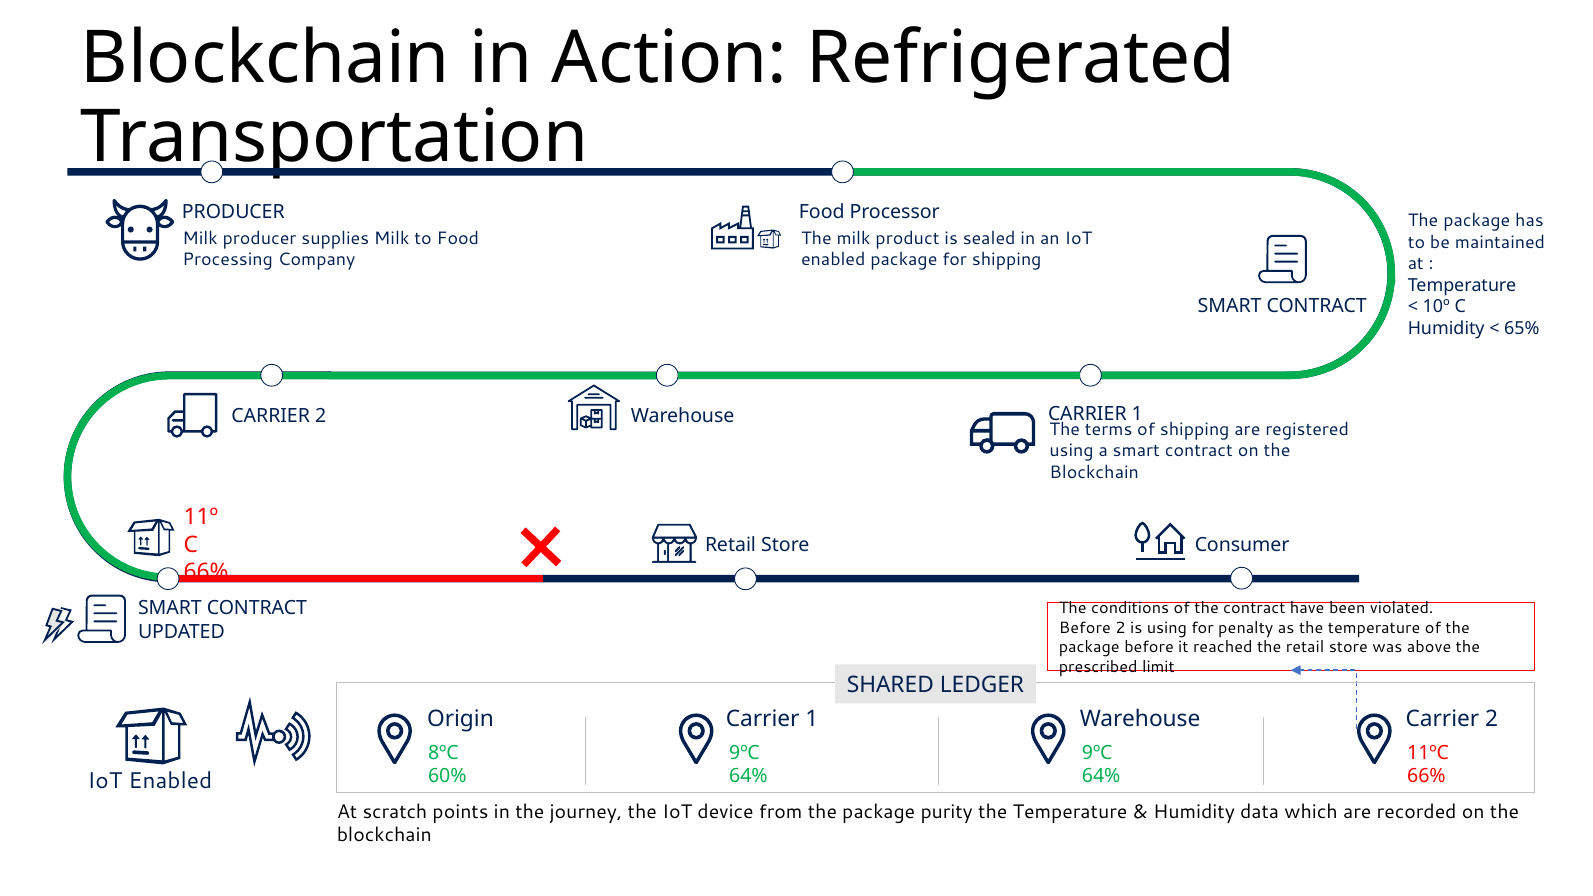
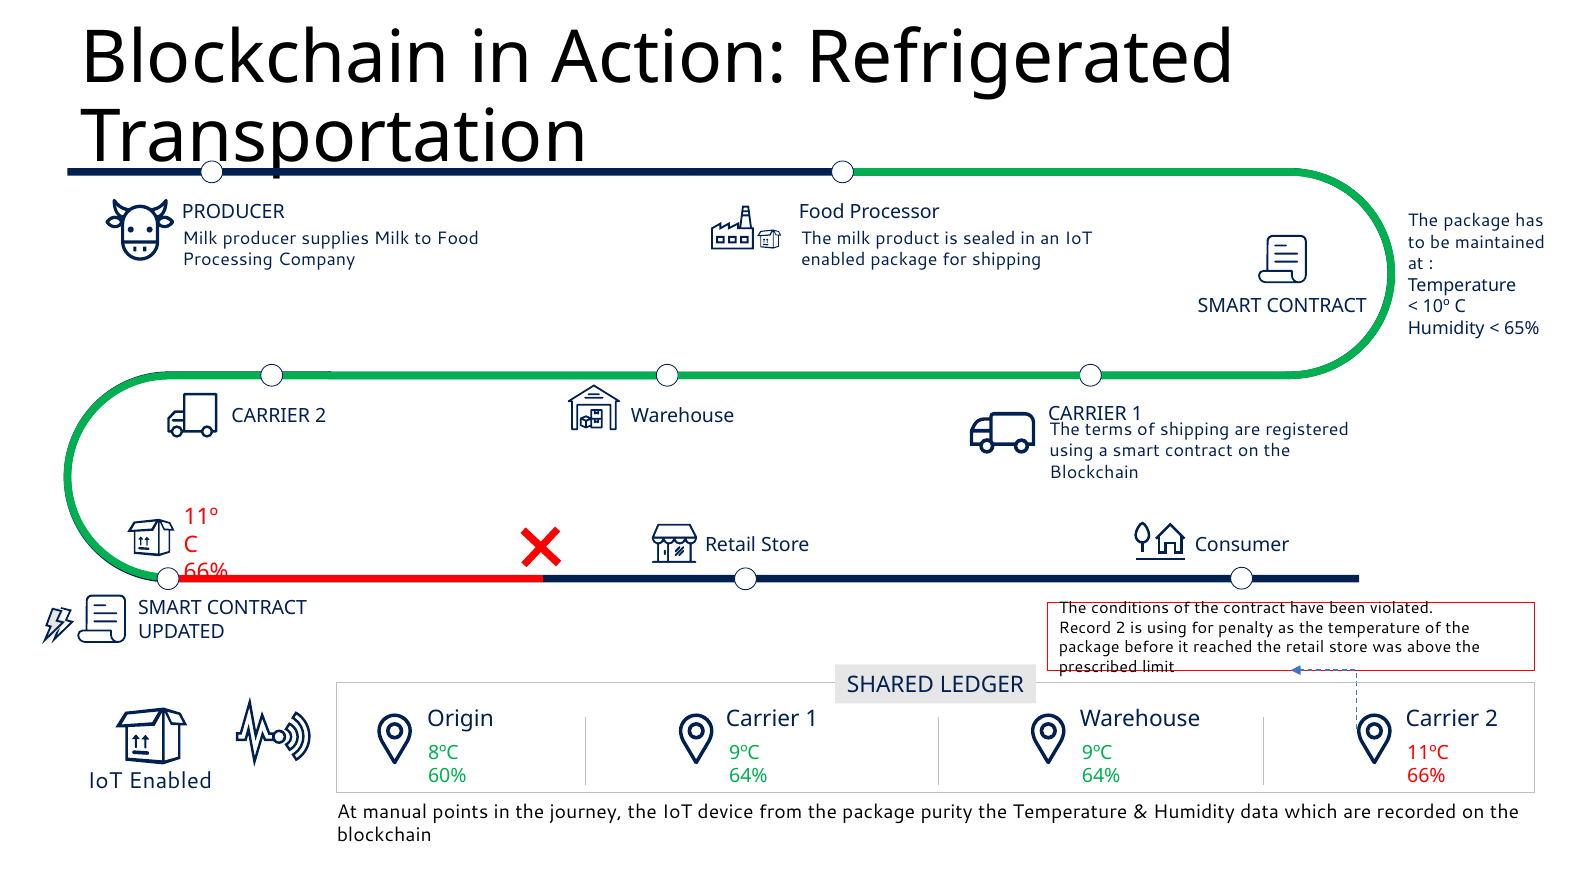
Before: Before -> Record (1085, 628)
scratch: scratch -> manual (395, 812)
